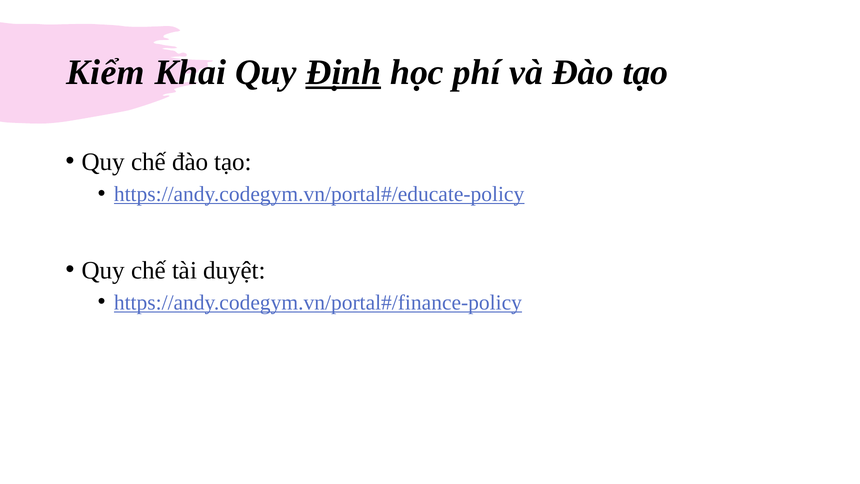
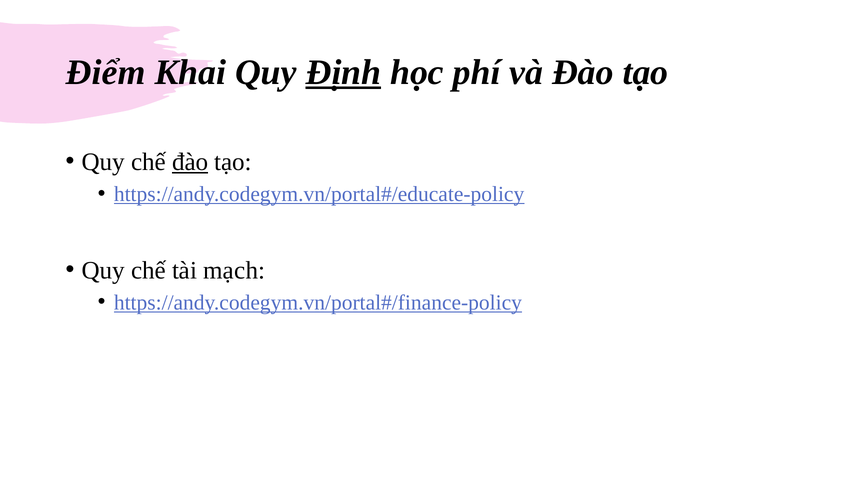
Kiểm: Kiểm -> Điểm (106, 72)
đào underline: none -> present (190, 162)
duyệt: duyệt -> mạch (234, 270)
